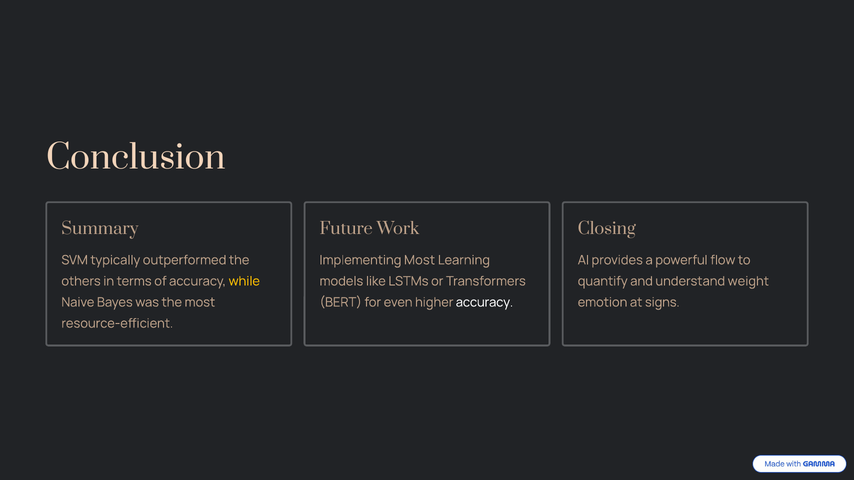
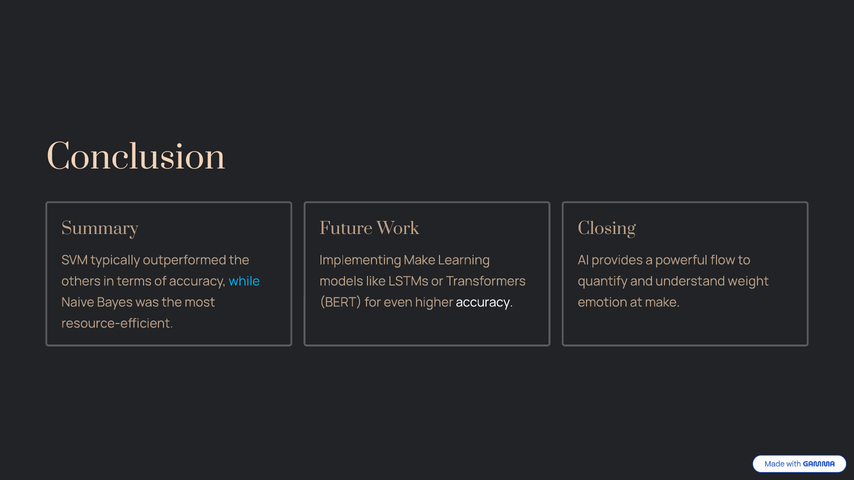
Implementing Most: Most -> Make (420, 260)
while colour: yellow -> light blue (244, 281)
at signs: signs -> make (662, 303)
